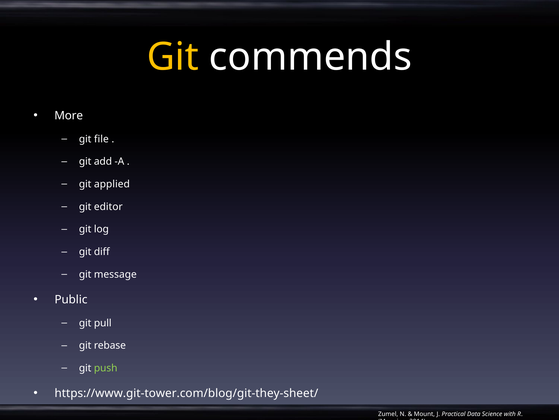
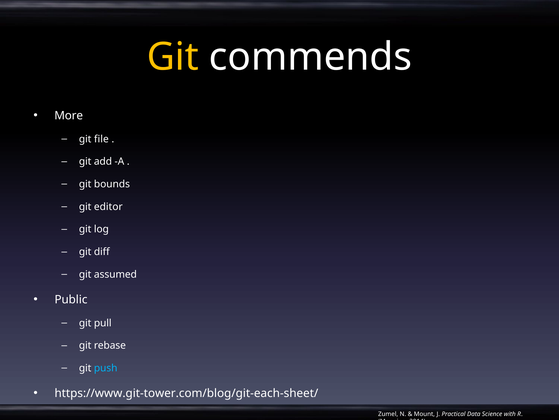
applied: applied -> bounds (112, 184)
message: message -> assumed (115, 274)
push colour: light green -> light blue (106, 367)
https://www.git-tower.com/blog/git-they-sheet/: https://www.git-tower.com/blog/git-they-sheet/ -> https://www.git-tower.com/blog/git-each-sheet/ (186, 393)
